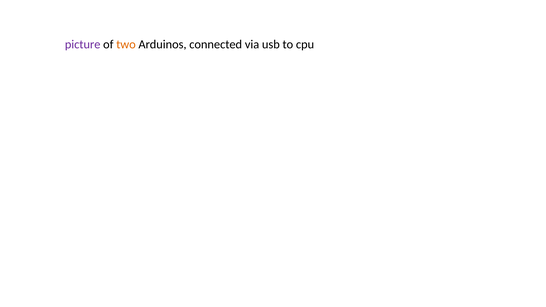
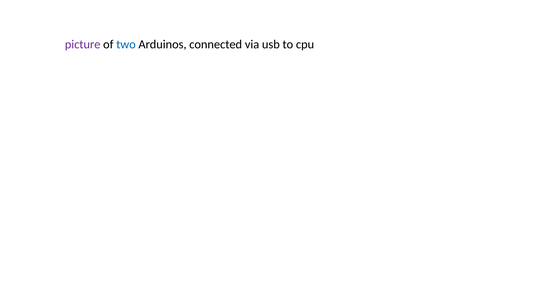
two colour: orange -> blue (126, 45)
